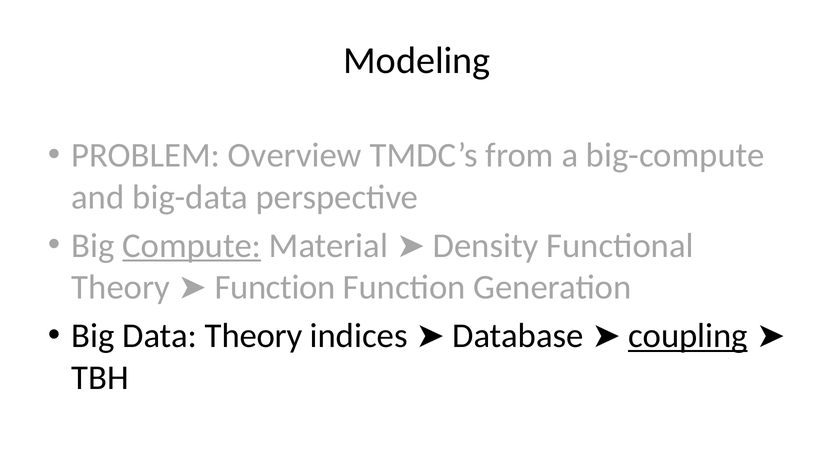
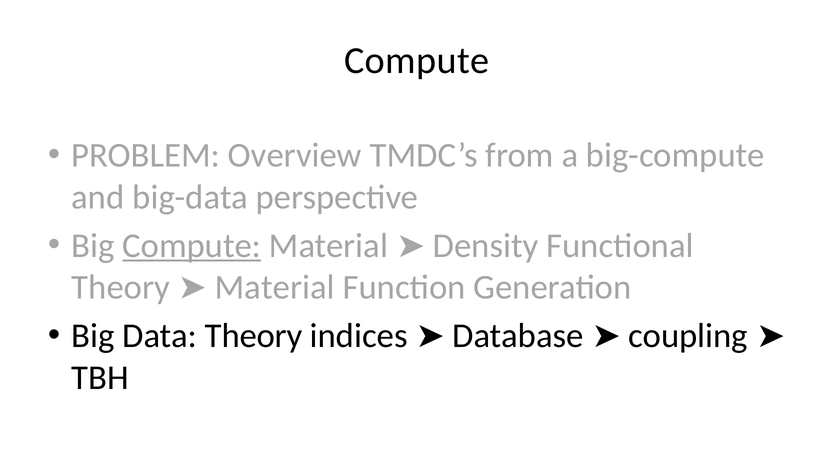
Modeling: Modeling -> Compute (417, 61)
Theory Function: Function -> Material (275, 287)
coupling underline: present -> none (688, 336)
